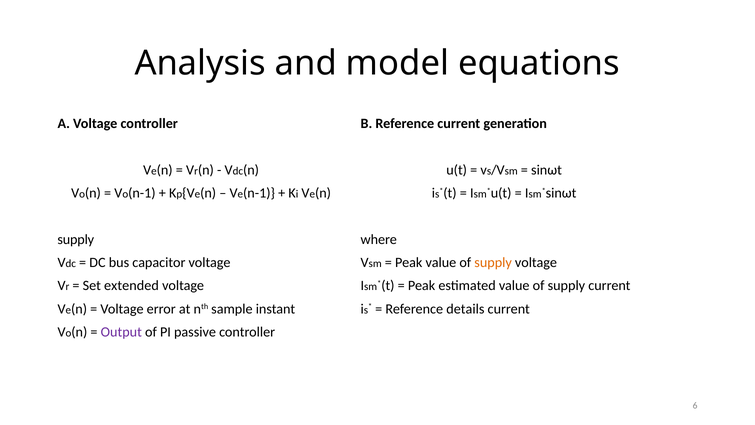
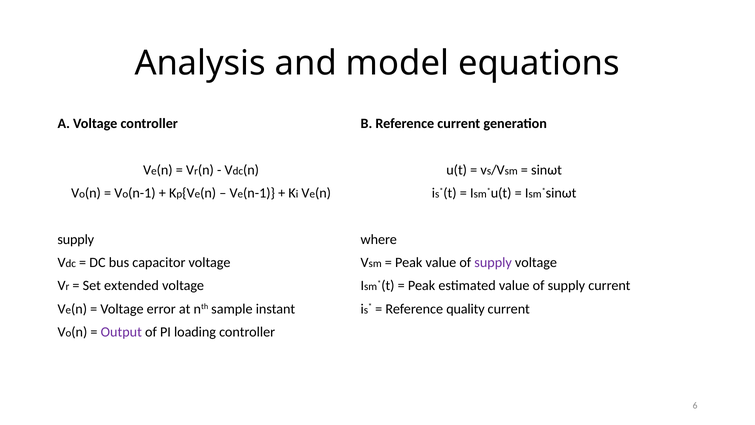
supply colour: orange -> purple (493, 262)
details: details -> quality (465, 309)
passive: passive -> loading (195, 332)
